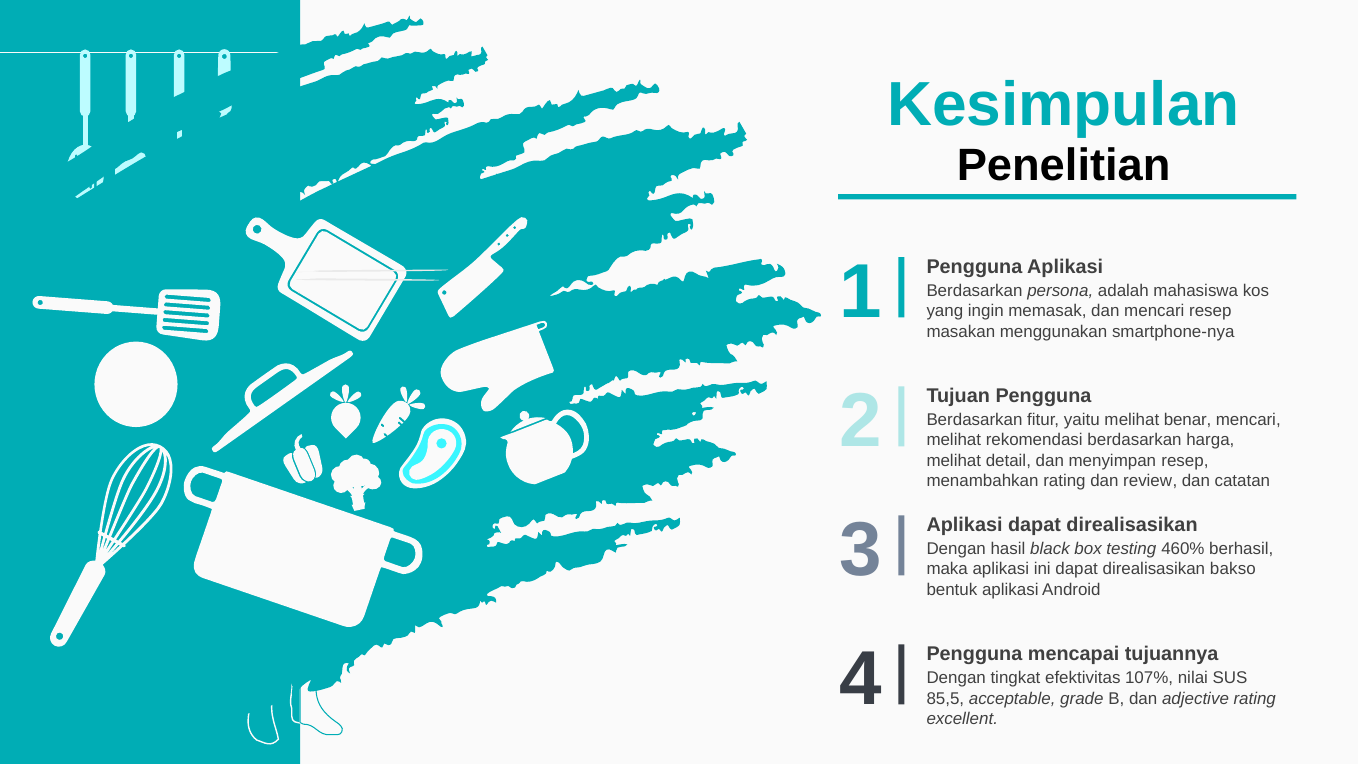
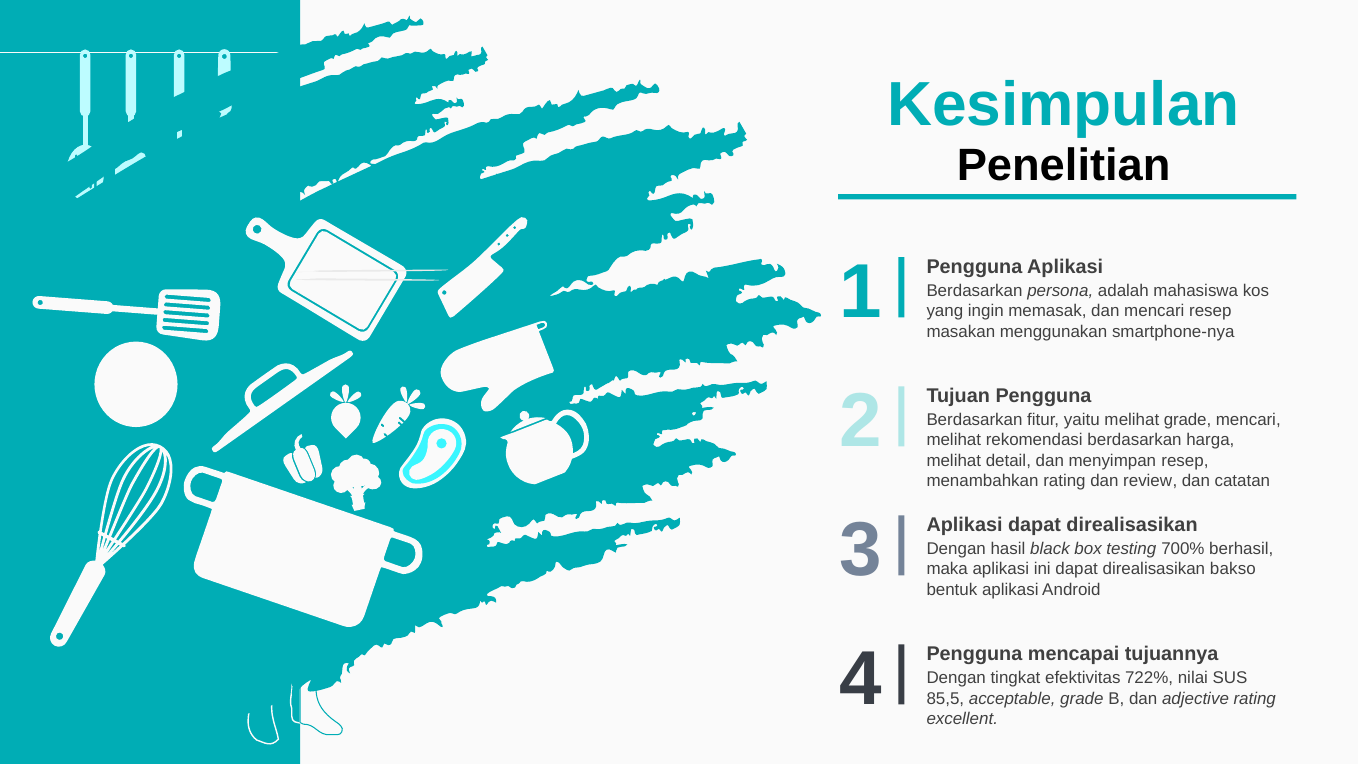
melihat benar: benar -> grade (1188, 420)
460%: 460% -> 700% (1183, 549)
107%: 107% -> 722% (1149, 678)
